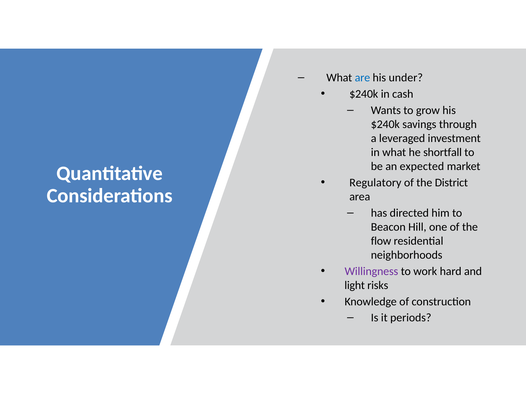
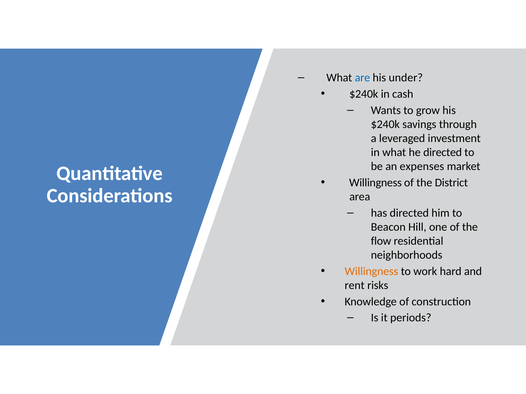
he shortfall: shortfall -> directed (443, 153)
expected: expected -> expenses (422, 167)
Regulatory: Regulatory -> Willingness (375, 183)
Willingness colour: purple -> orange (371, 272)
light: light -> rent (355, 286)
